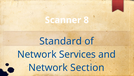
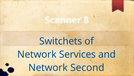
Standard: Standard -> Switchets (61, 41)
Section: Section -> Second (87, 67)
